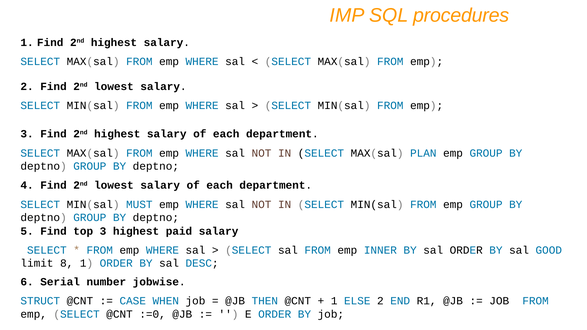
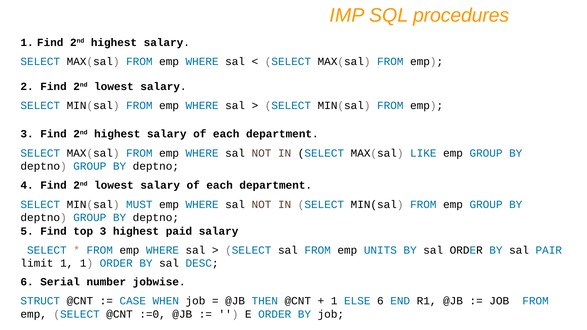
PLAN: PLAN -> LIKE (423, 153)
INNER: INNER -> UNITS (380, 250)
GOOD: GOOD -> PAIR (549, 250)
limit 8: 8 -> 1 (67, 263)
ELSE 2: 2 -> 6 (380, 301)
